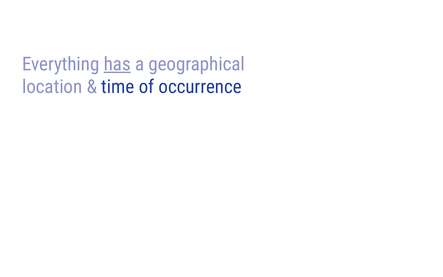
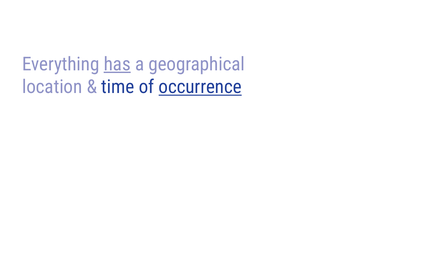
occurrence underline: none -> present (200, 87)
